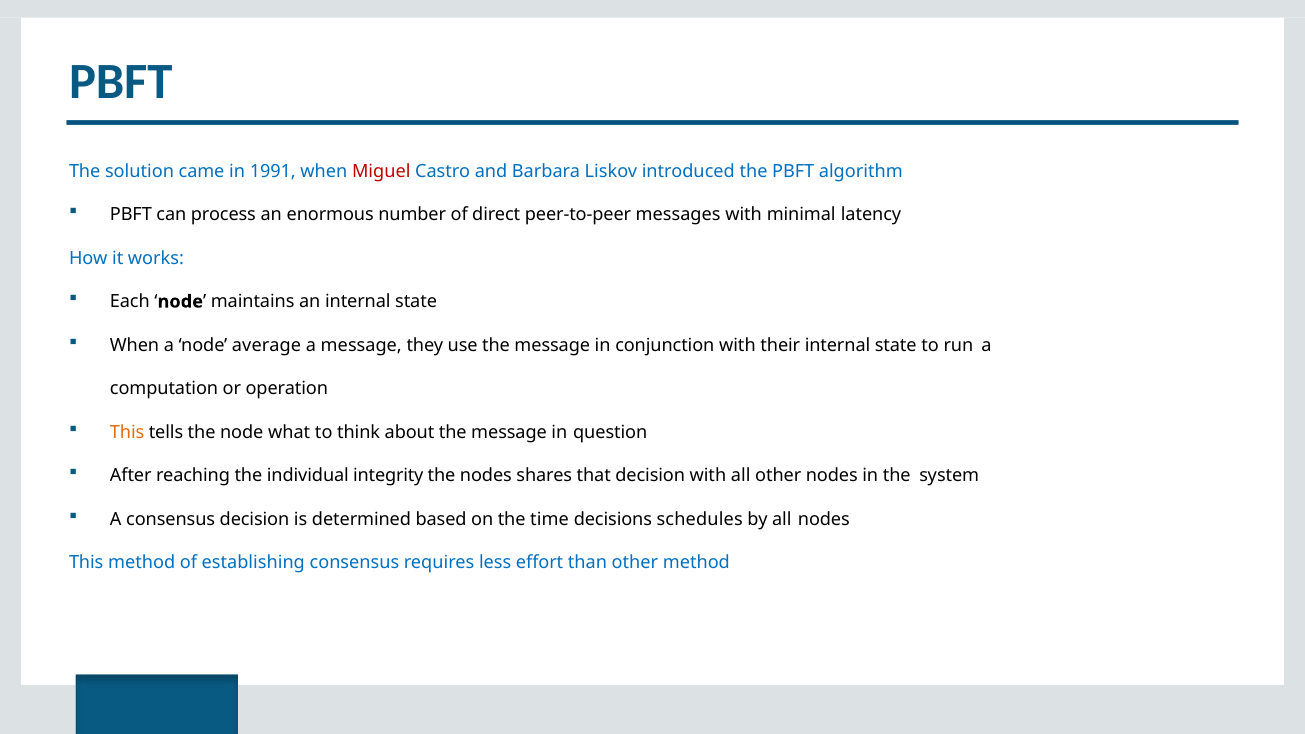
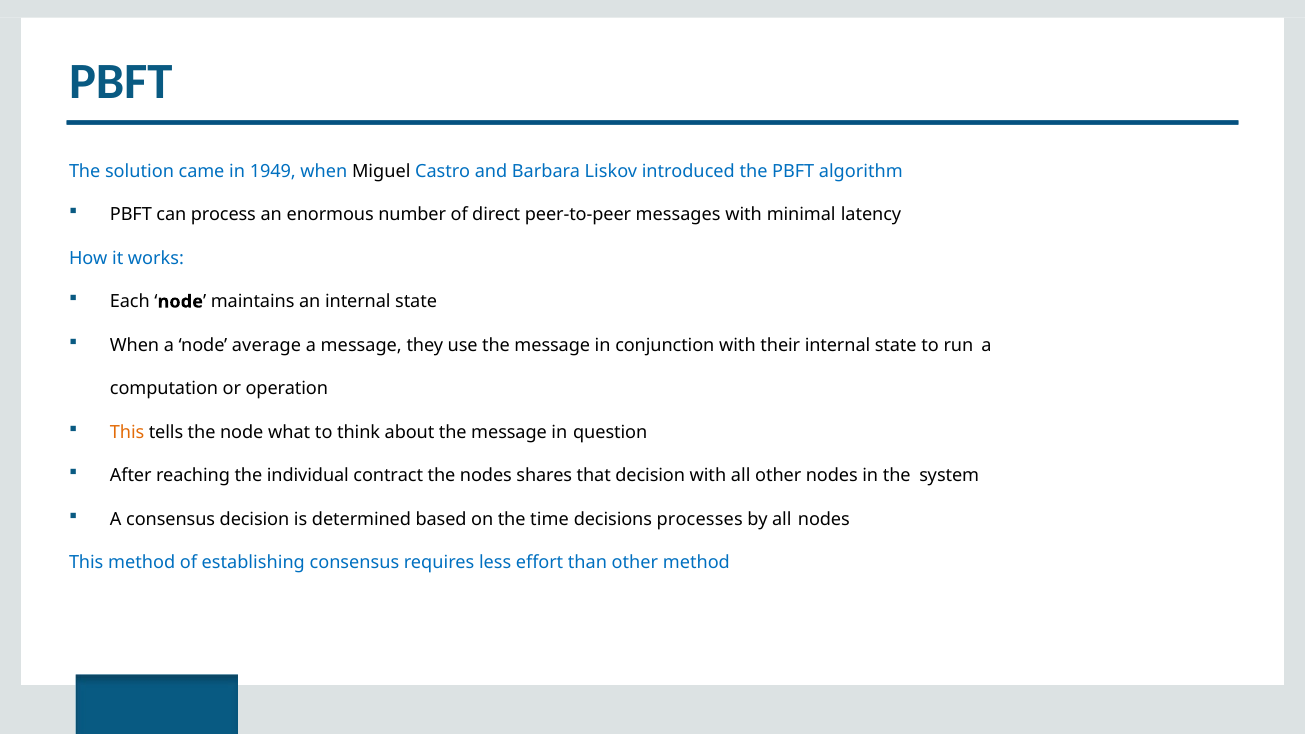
1991: 1991 -> 1949 (273, 171)
Miguel colour: red -> black (381, 171)
integrity: integrity -> contract (388, 476)
schedules: schedules -> processes (700, 519)
